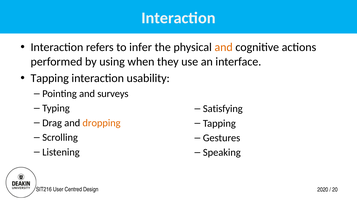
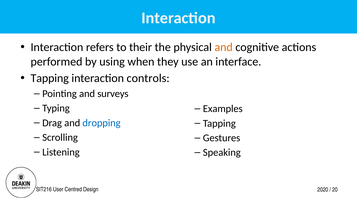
infer: infer -> their (141, 47)
usability: usability -> controls (148, 78)
Satisfying: Satisfying -> Examples (223, 109)
dropping colour: orange -> blue (102, 123)
